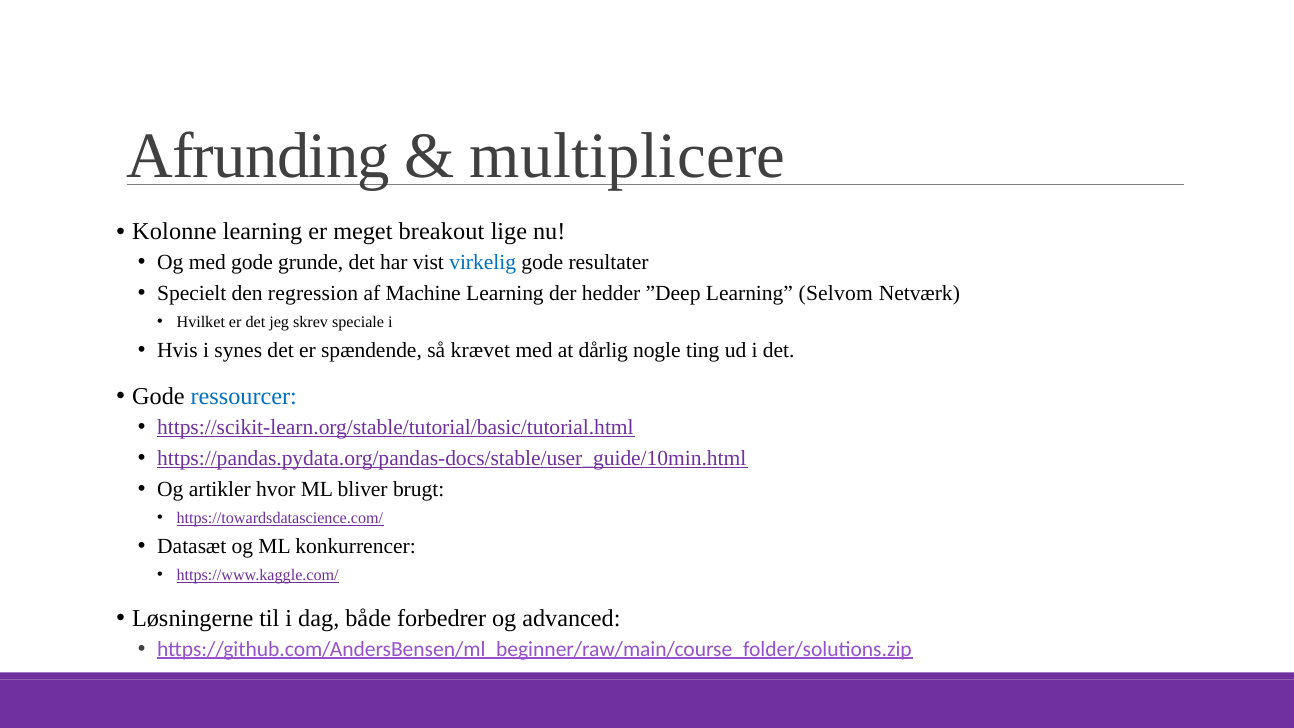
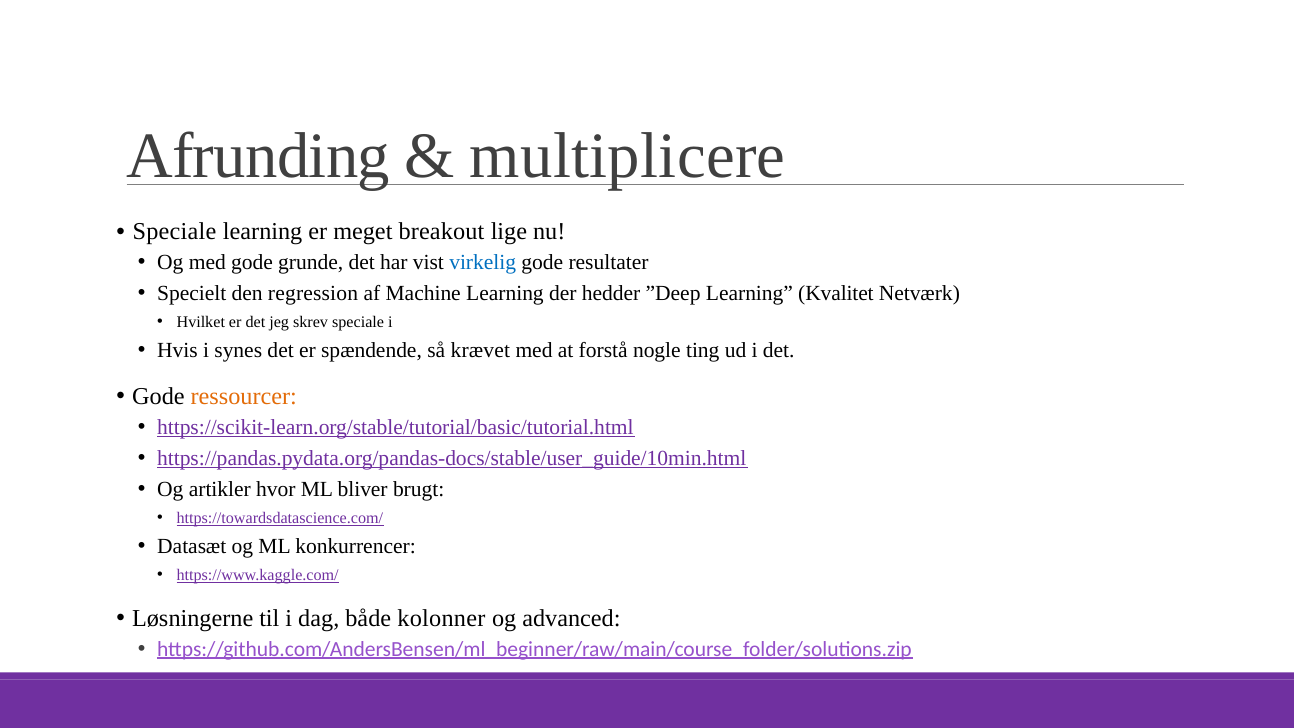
Kolonne: Kolonne -> Speciale (174, 232)
Selvom: Selvom -> Kvalitet (836, 293)
dårlig: dårlig -> forstå (603, 350)
ressourcer colour: blue -> orange (244, 397)
forbedrer: forbedrer -> kolonner (441, 618)
